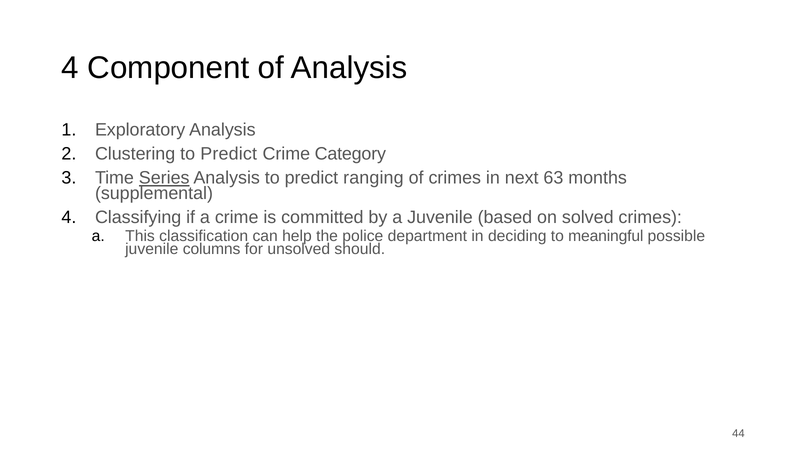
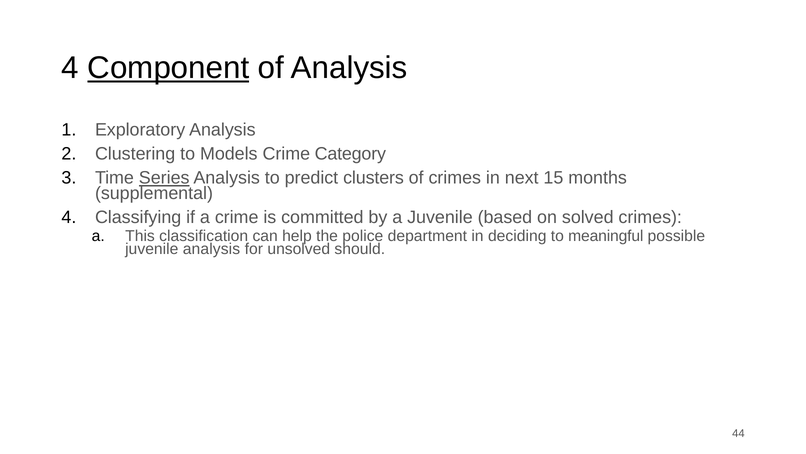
Component underline: none -> present (168, 68)
Clustering to Predict: Predict -> Models (229, 154)
ranging: ranging -> clusters (374, 178)
63: 63 -> 15 (553, 178)
juvenile columns: columns -> analysis (211, 249)
